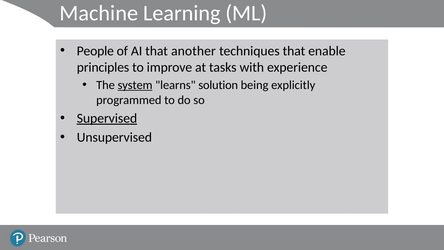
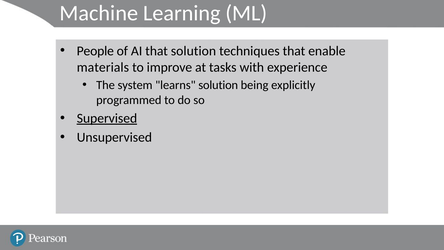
that another: another -> solution (193, 51)
principles: principles -> materials (103, 67)
system underline: present -> none (135, 85)
